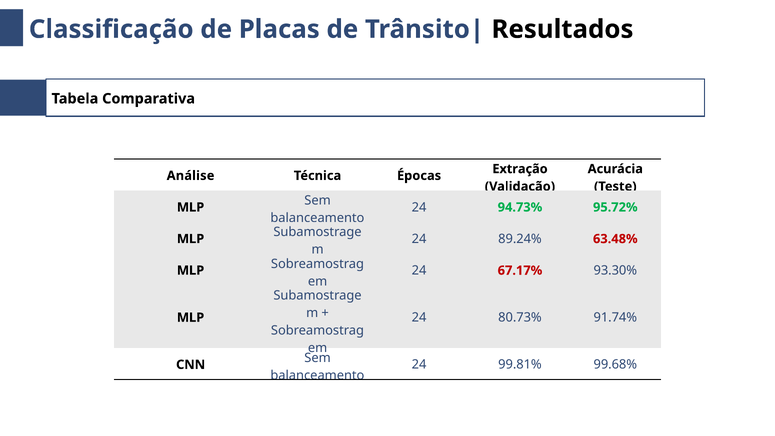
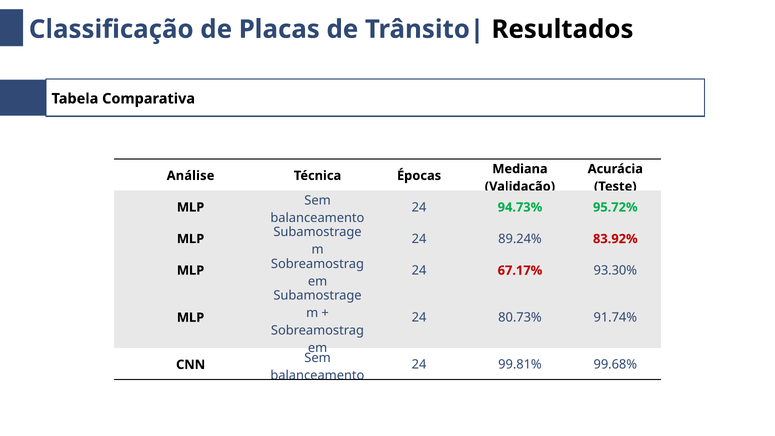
Extração: Extração -> Mediana (520, 169)
63.48%: 63.48% -> 83.92% (615, 239)
